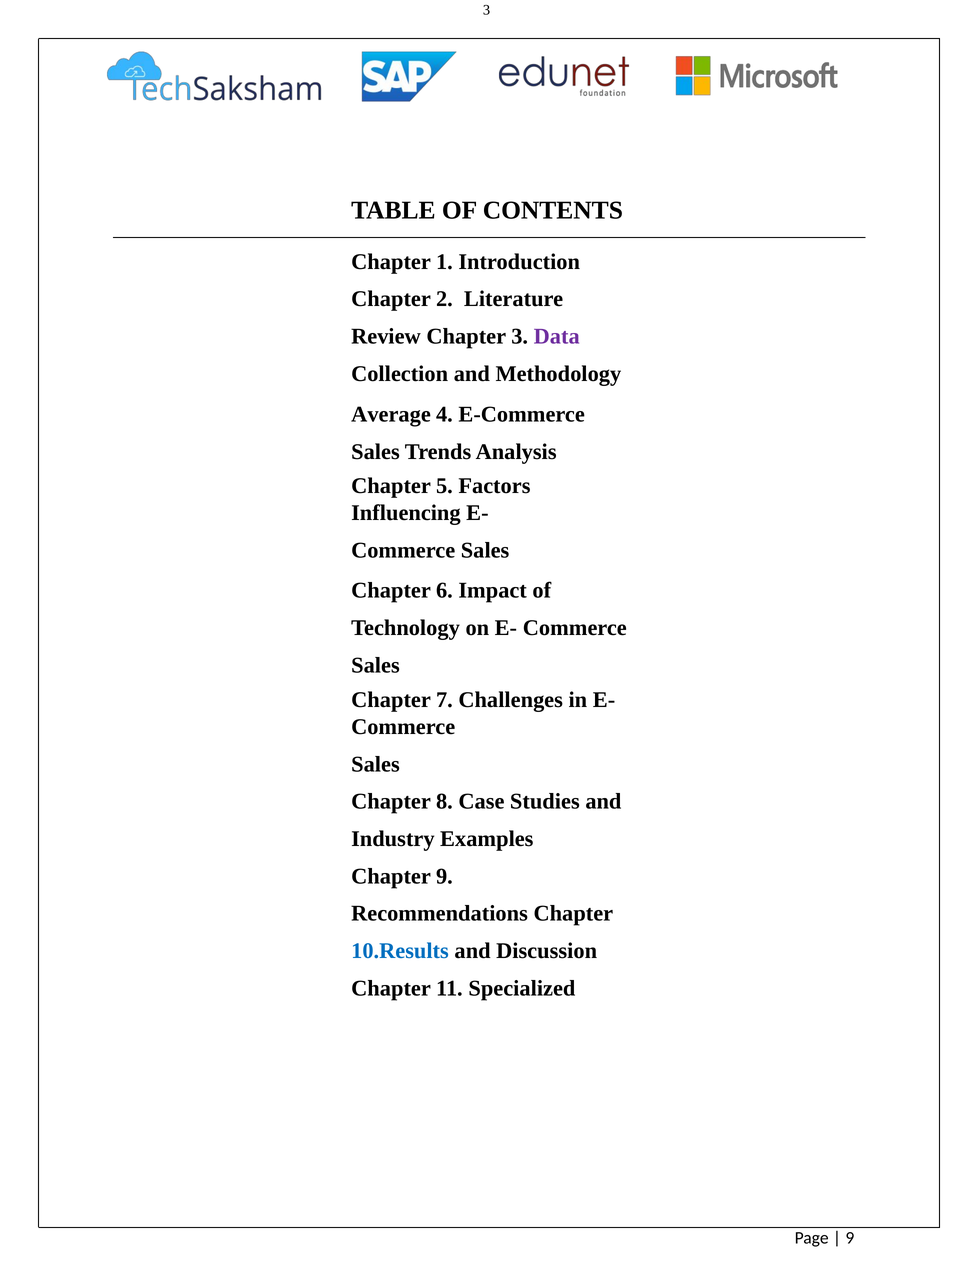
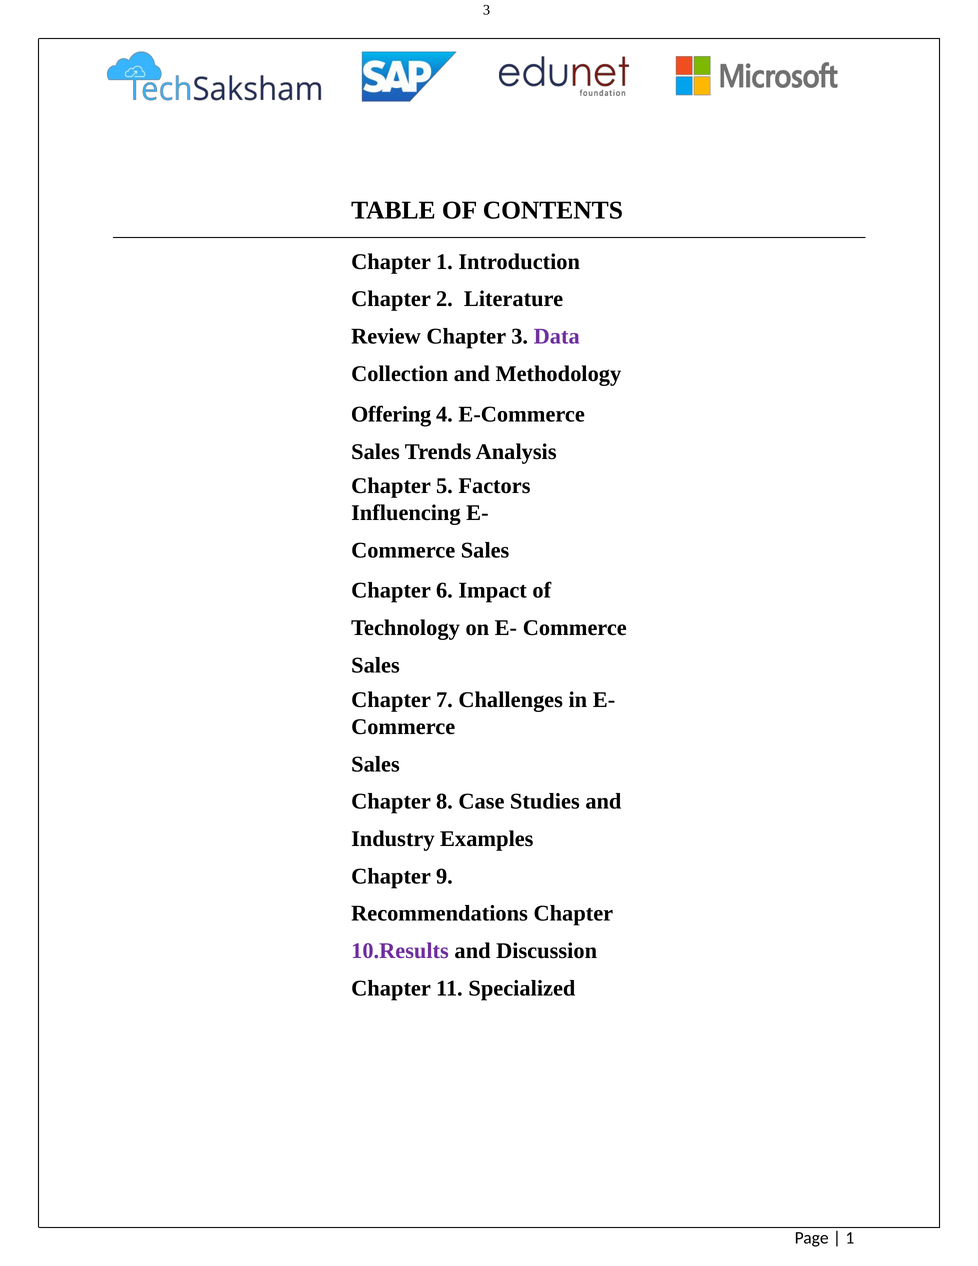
Average: Average -> Offering (391, 414)
10.Results colour: blue -> purple (400, 951)
9: 9 -> 1 (850, 1237)
